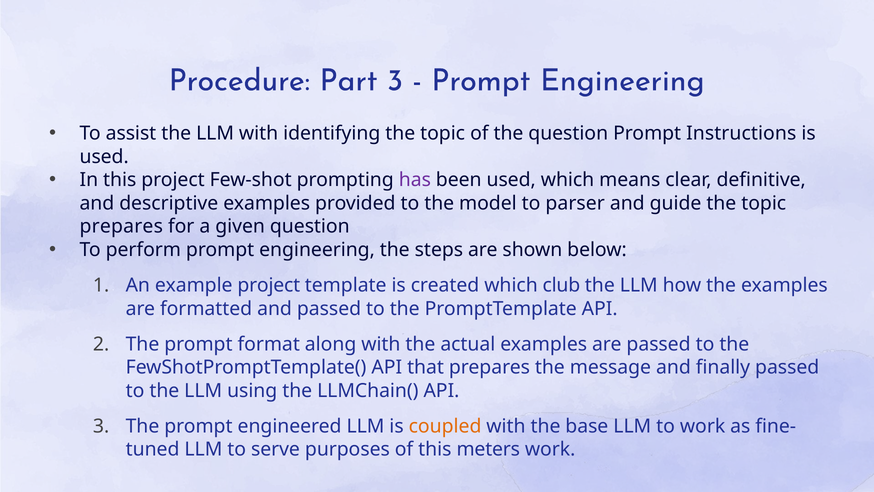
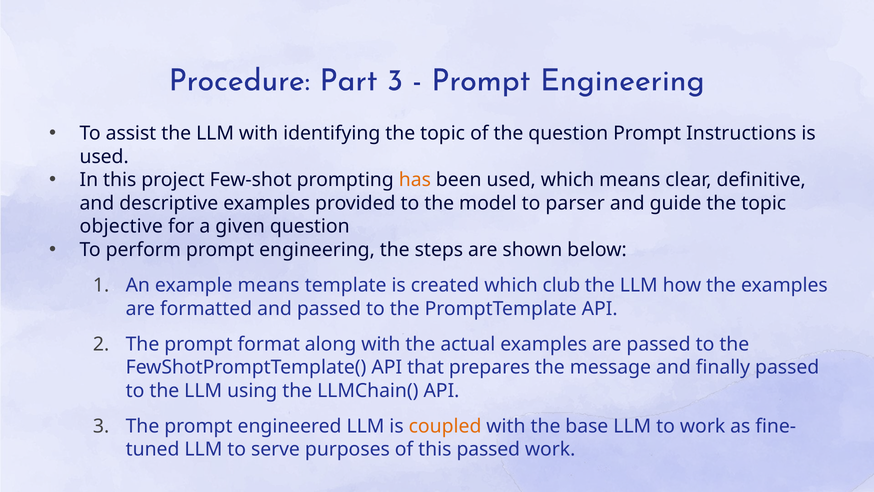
has colour: purple -> orange (415, 180)
prepares: prepares -> objective (121, 226)
example project: project -> means (269, 285)
this meters: meters -> passed (488, 449)
